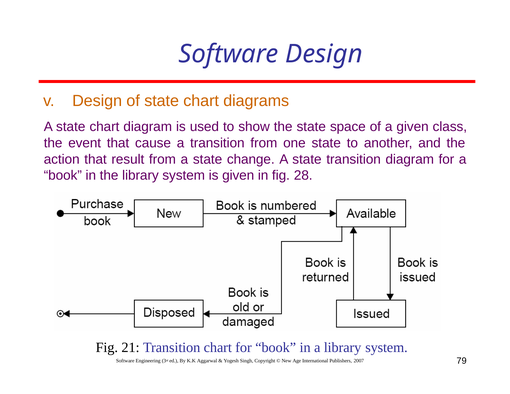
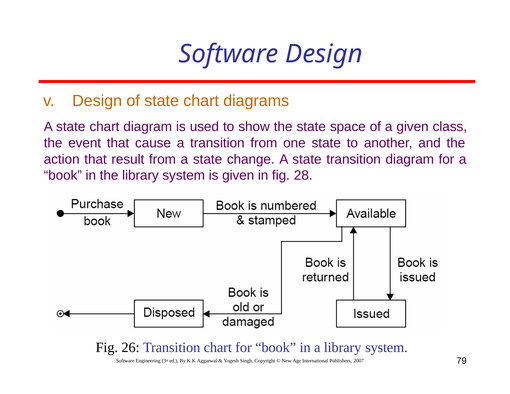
21: 21 -> 26 (130, 347)
